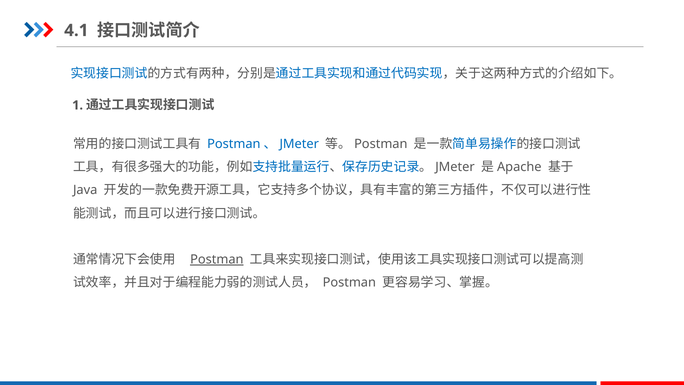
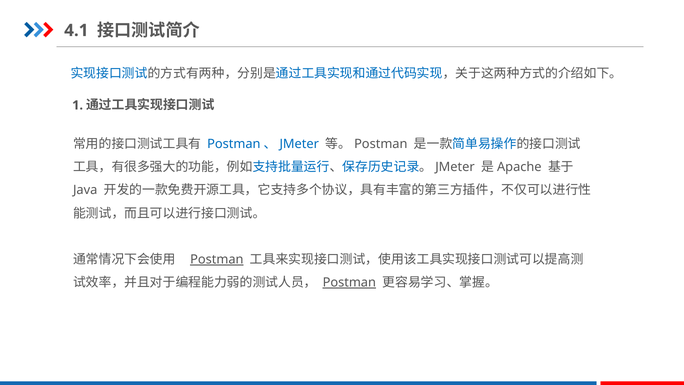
Postman underline: none -> present (349, 283)
